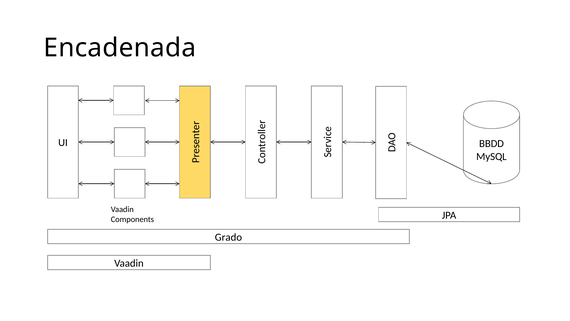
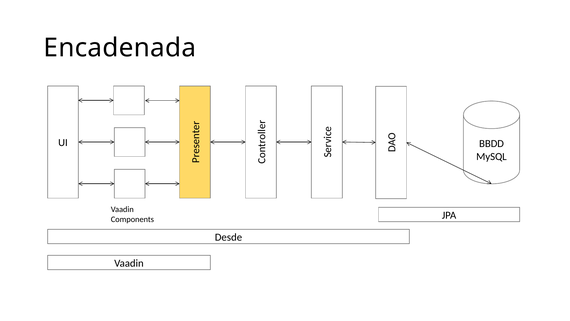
Grado: Grado -> Desde (228, 237)
